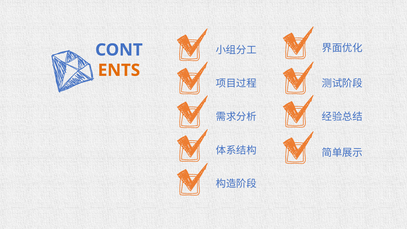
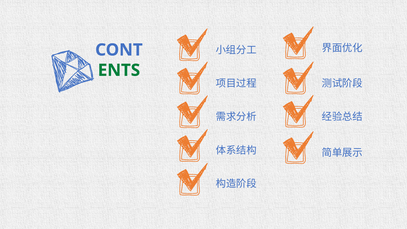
ENTS colour: orange -> green (119, 70)
